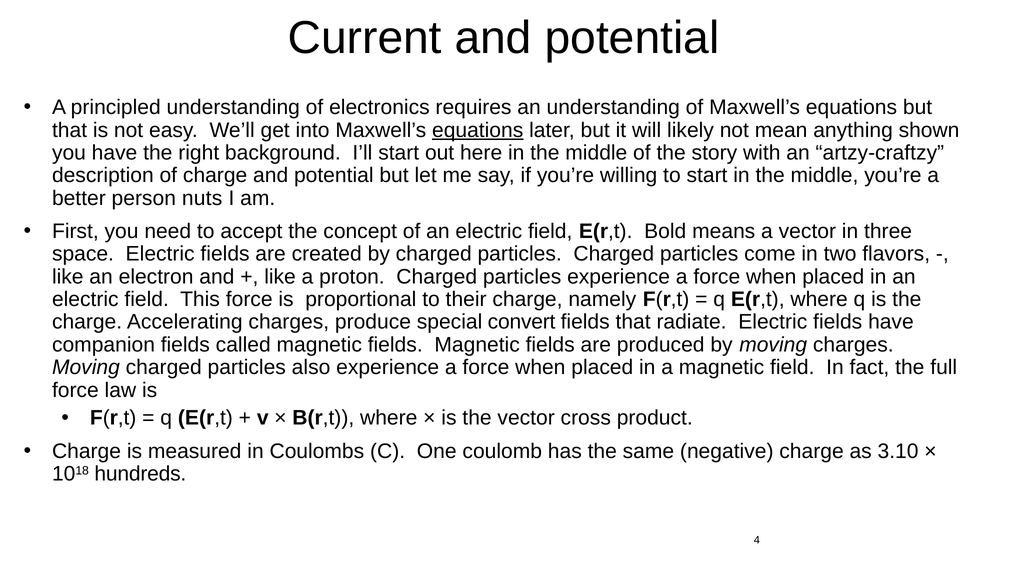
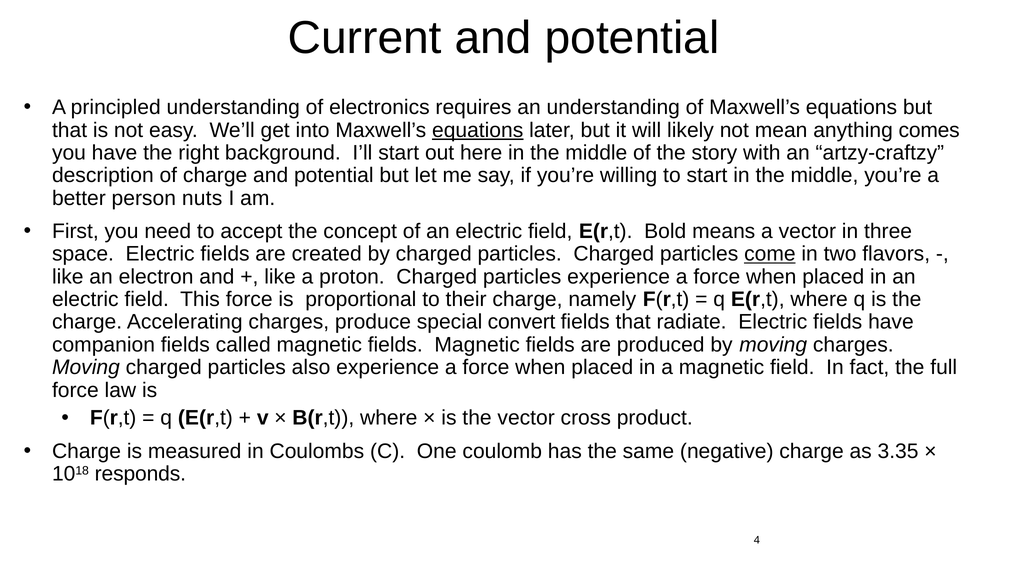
shown: shown -> comes (929, 130)
come underline: none -> present (770, 254)
3.10: 3.10 -> 3.35 (898, 452)
hundreds: hundreds -> responds (140, 474)
